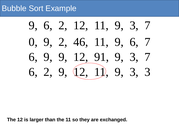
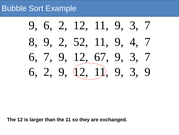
0: 0 -> 8 (33, 42)
46: 46 -> 52 (81, 42)
11 9 6: 6 -> 4 (134, 42)
6 9: 9 -> 7 (48, 57)
91: 91 -> 67 (102, 57)
3 3: 3 -> 9 (147, 72)
